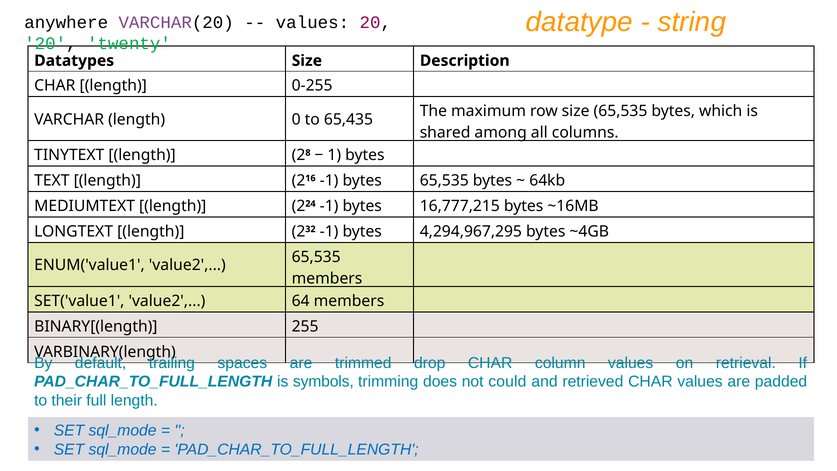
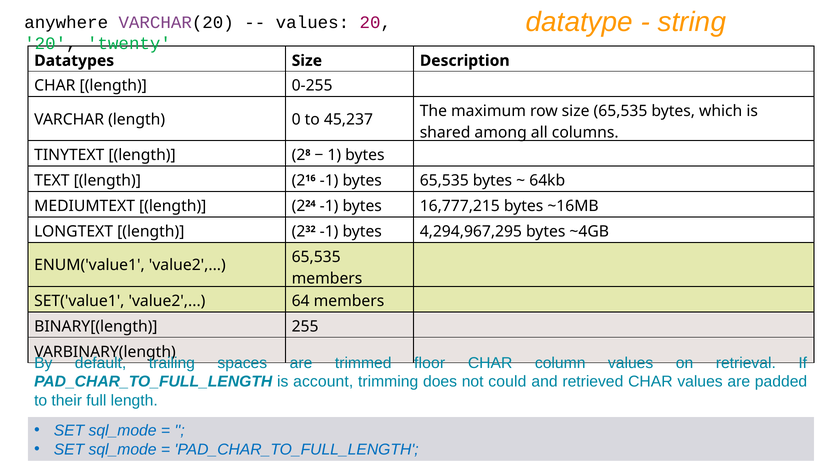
65,435: 65,435 -> 45,237 (348, 119)
drop: drop -> floor (430, 363)
symbols: symbols -> account (323, 382)
